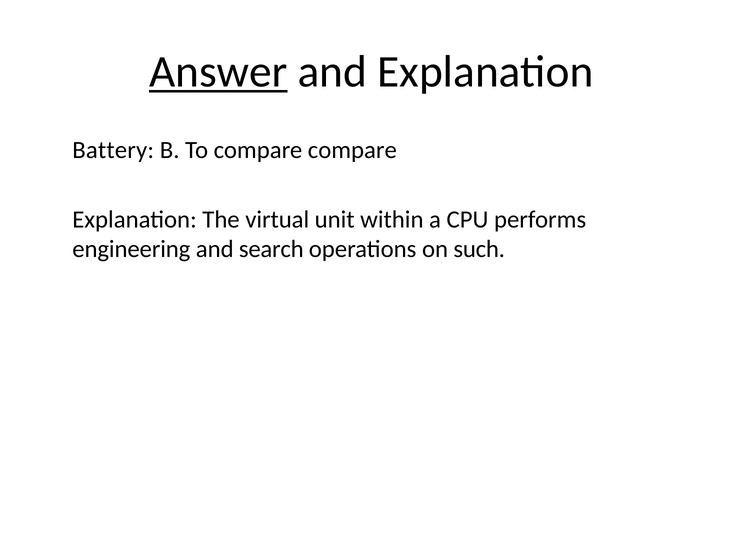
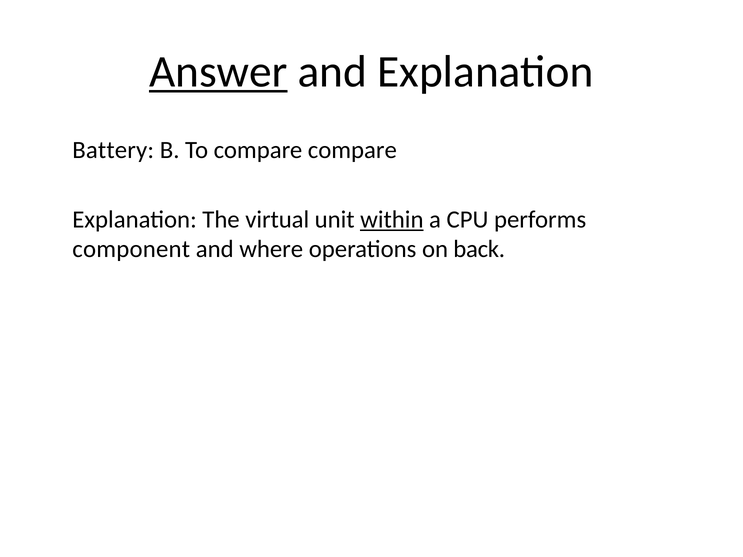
within underline: none -> present (392, 220)
engineering: engineering -> component (131, 249)
search: search -> where (271, 249)
such: such -> back (479, 249)
